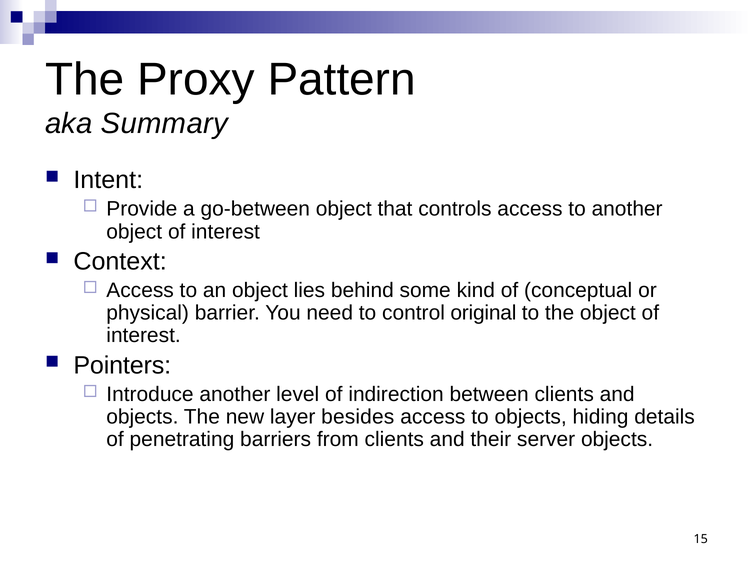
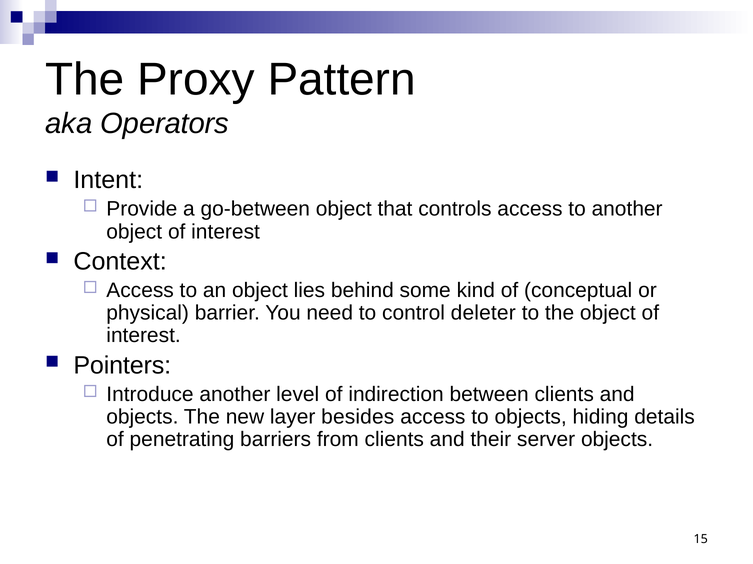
Summary: Summary -> Operators (165, 124)
original: original -> deleter (483, 313)
